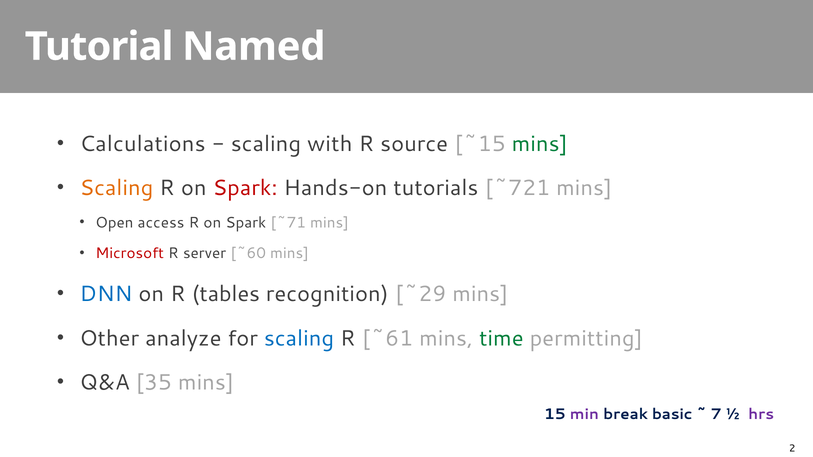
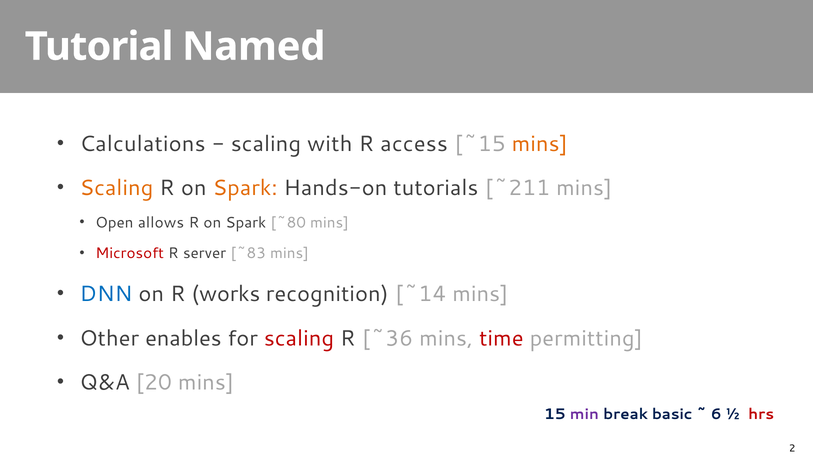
source: source -> access (414, 144)
mins colour: green -> orange (540, 144)
Spark colour: red -> orange (245, 188)
~721: ~721 -> ~211 (518, 188)
access: access -> allows (161, 223)
~71: ~71 -> ~80 (288, 223)
~60: ~60 -> ~83 (248, 253)
tables: tables -> works (226, 294)
~29: ~29 -> ~14 (421, 294)
analyze: analyze -> enables (183, 339)
scaling colour: blue -> red (299, 339)
~61: ~61 -> ~36 (388, 339)
time colour: green -> red (501, 339)
35: 35 -> 20 (154, 383)
7: 7 -> 6 (716, 414)
hrs colour: purple -> red (761, 414)
